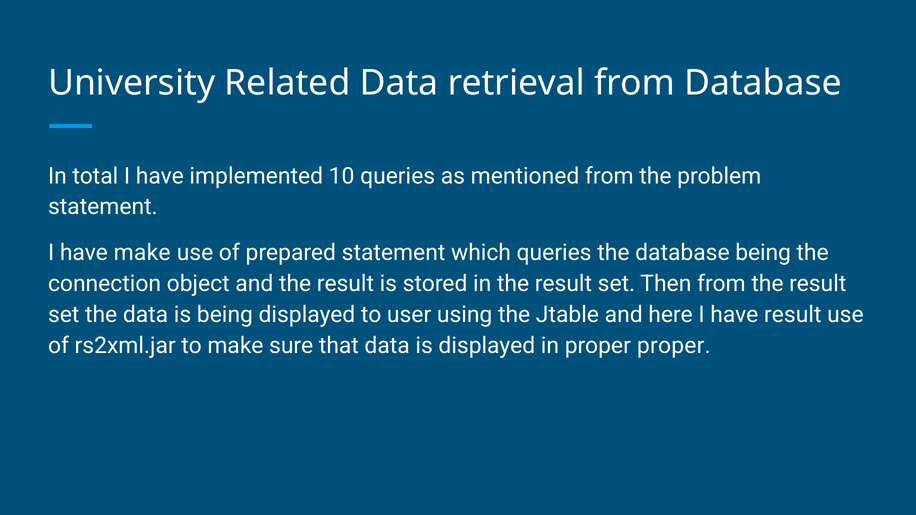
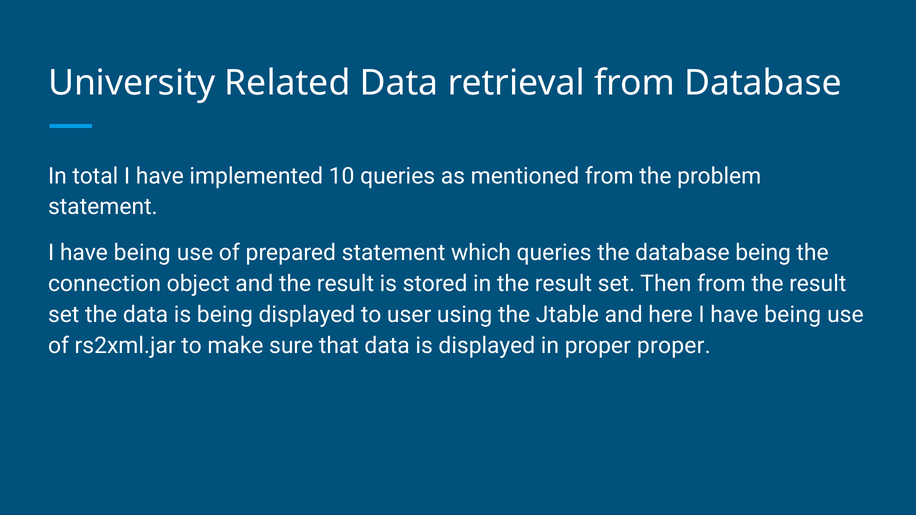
make: make -> being (142, 253)
here I have result: result -> being (793, 315)
